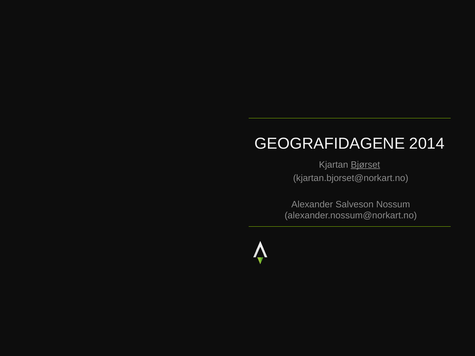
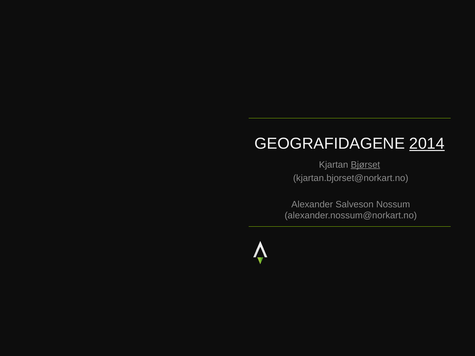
2014 underline: none -> present (427, 144)
